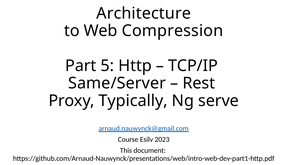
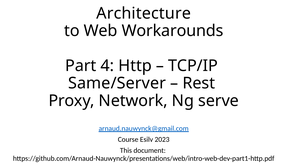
Compression: Compression -> Workarounds (173, 31)
5: 5 -> 4 (107, 65)
Typically: Typically -> Network (133, 100)
